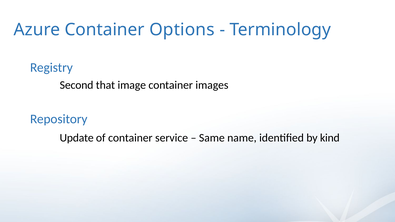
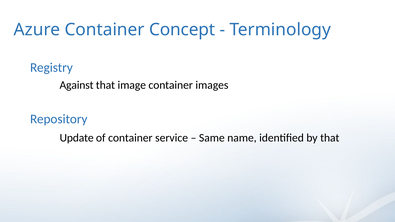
Options: Options -> Concept (182, 30)
Second: Second -> Against (77, 85)
by kind: kind -> that (330, 138)
